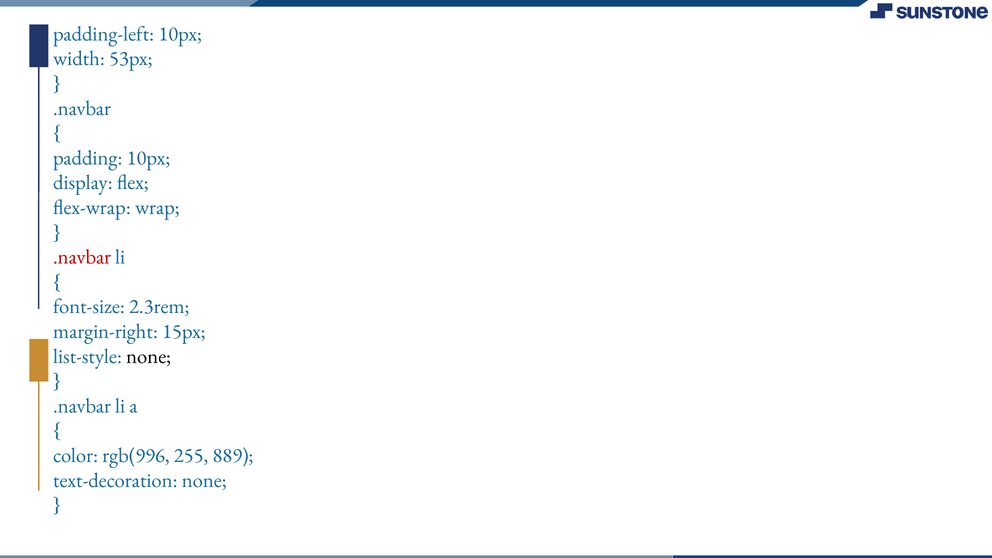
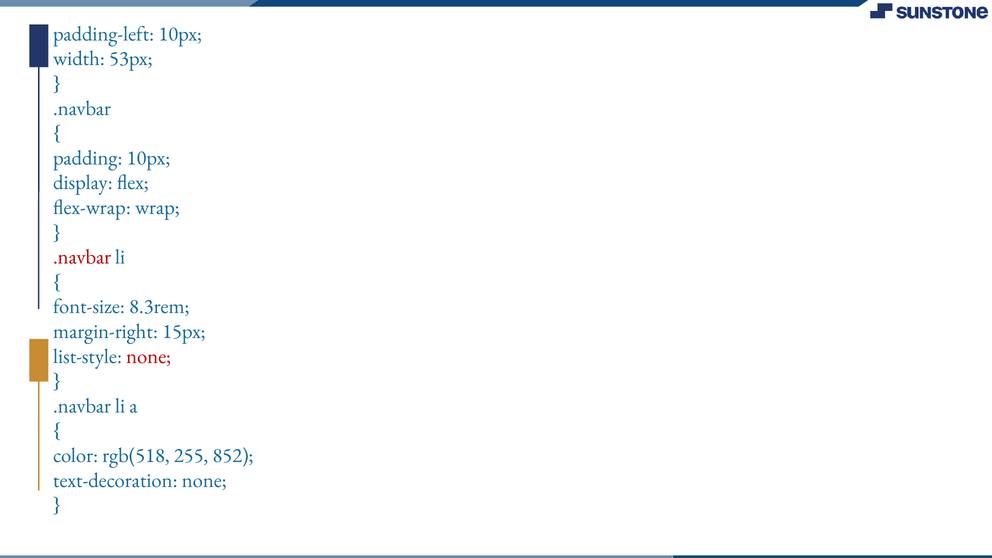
2.3rem: 2.3rem -> 8.3rem (159, 307)
none colour: black -> red (149, 356)
rgb(996: rgb(996 -> rgb(518 (136, 455)
889: 889 -> 852 (233, 455)
